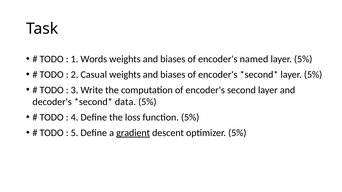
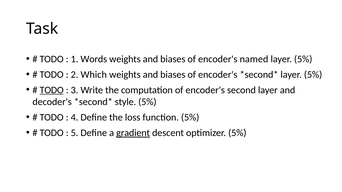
Casual: Casual -> Which (94, 75)
TODO underline: none -> present (52, 90)
data: data -> style (125, 102)
